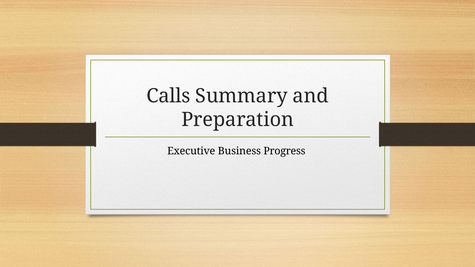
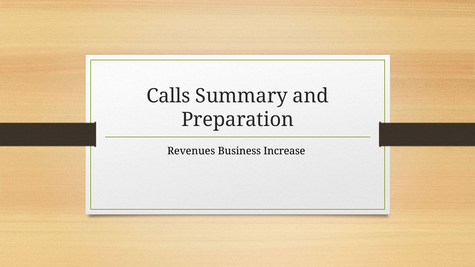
Executive: Executive -> Revenues (191, 151)
Progress: Progress -> Increase (284, 151)
